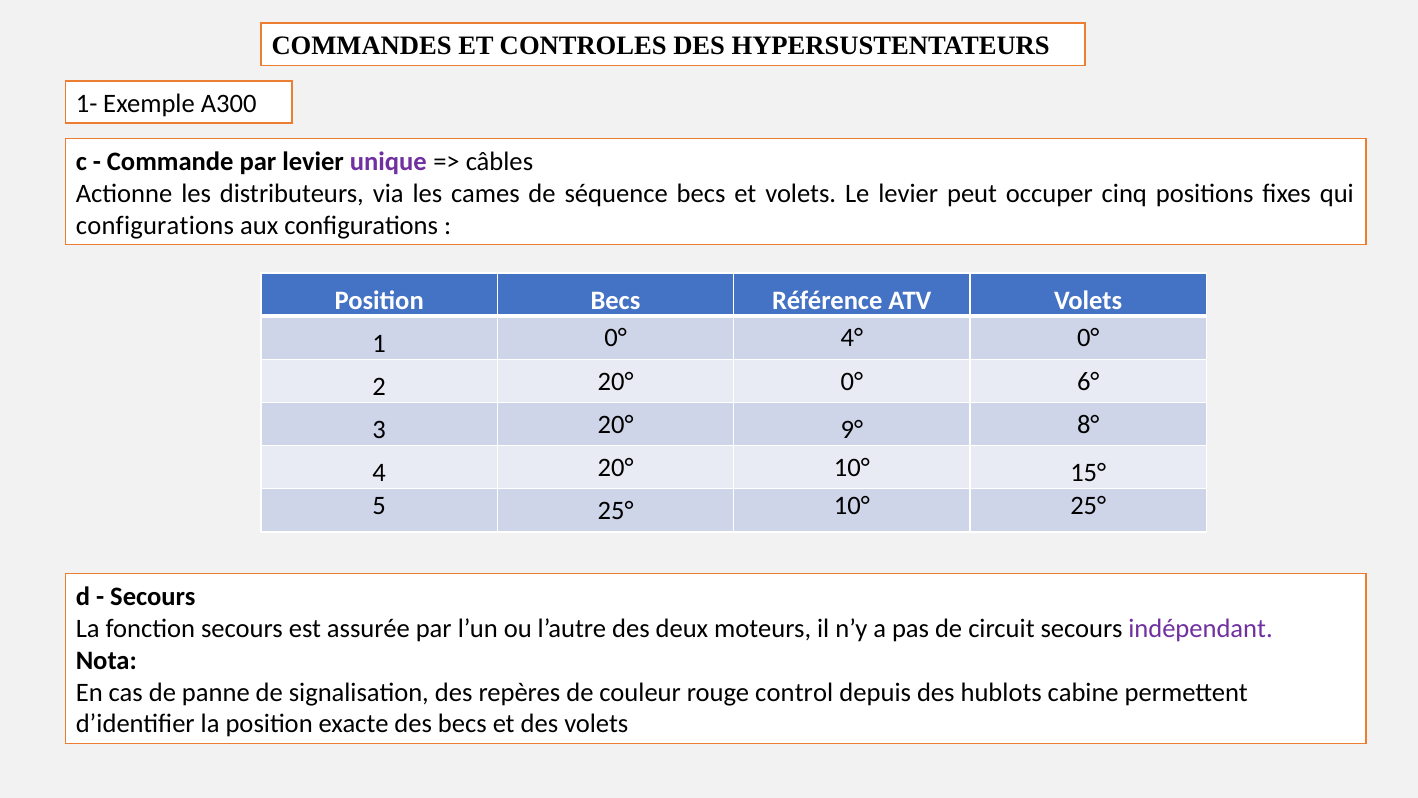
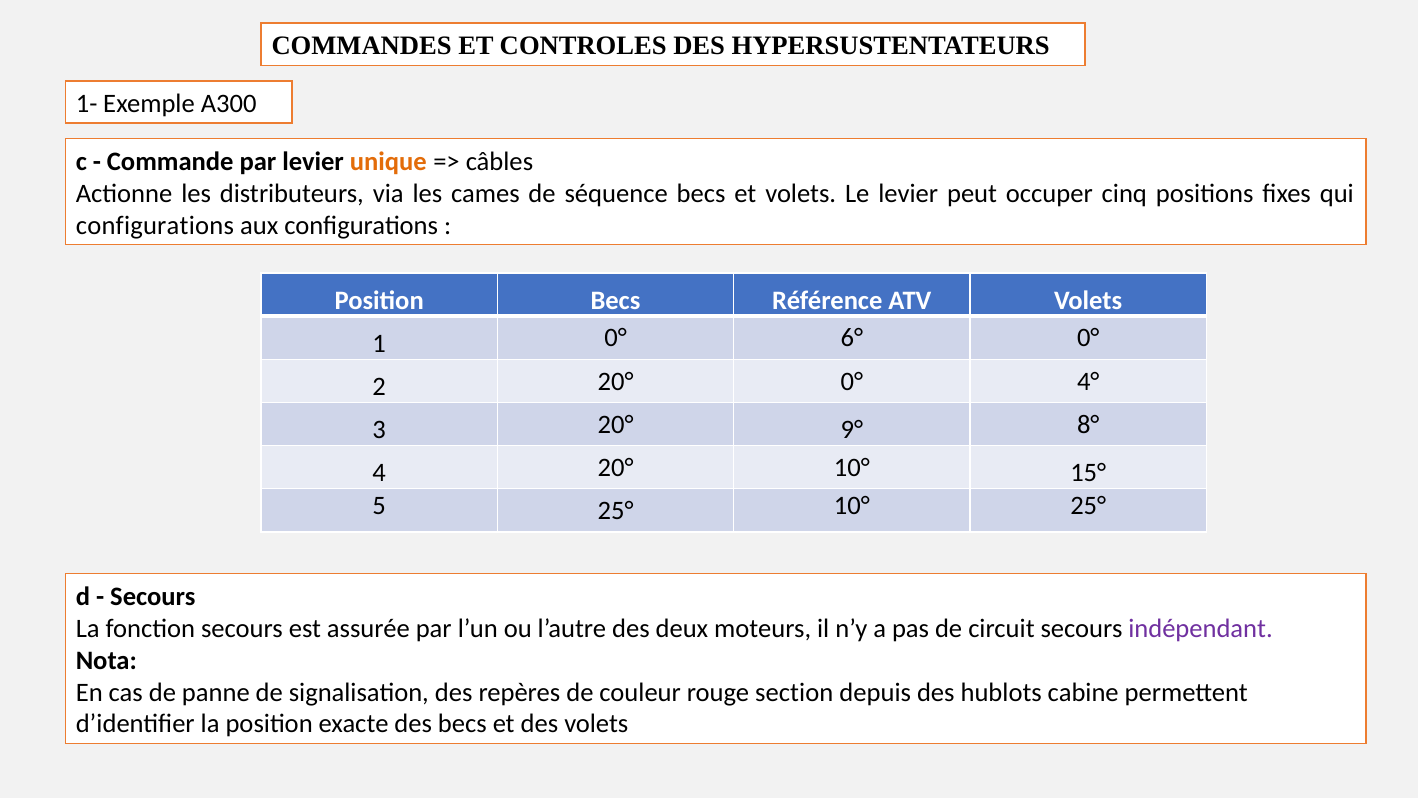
unique colour: purple -> orange (388, 162)
4°: 4° -> 6° (852, 338)
6°: 6° -> 4° (1088, 381)
control: control -> section (794, 692)
